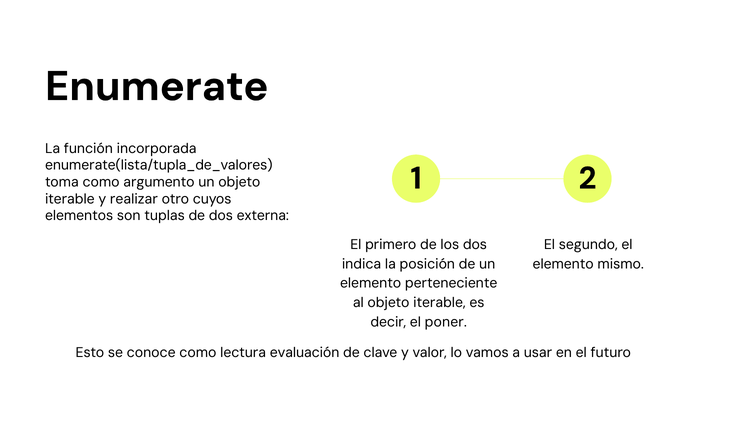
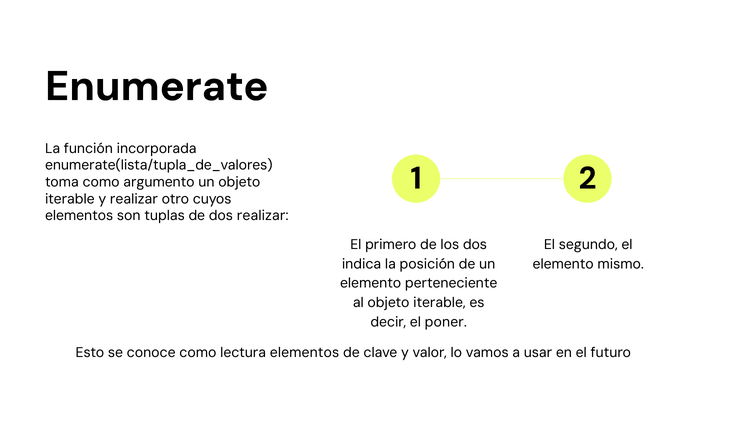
dos externa: externa -> realizar (263, 216)
lectura evaluación: evaluación -> elementos (305, 353)
